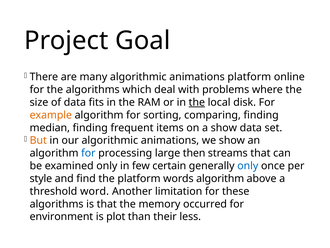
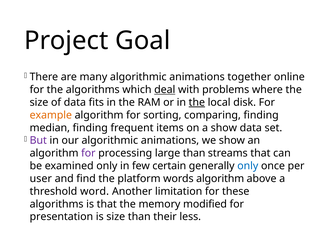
animations platform: platform -> together (249, 77)
deal underline: none -> present (165, 89)
But colour: orange -> purple (38, 140)
for colour: blue -> purple (88, 153)
large then: then -> than (194, 153)
style: style -> user (41, 178)
occurred: occurred -> modified (205, 204)
environment: environment -> presentation (61, 216)
is plot: plot -> size (116, 216)
